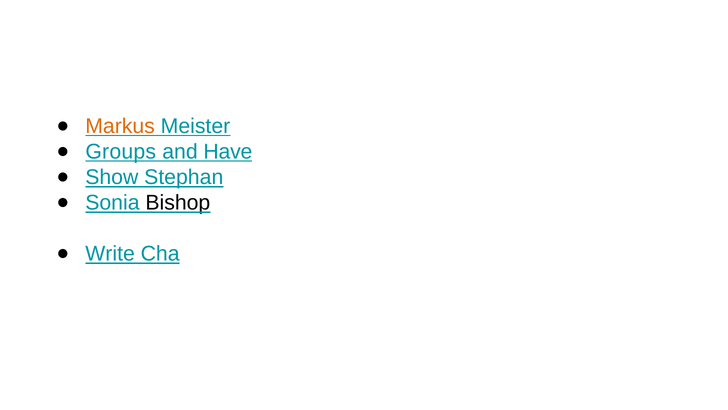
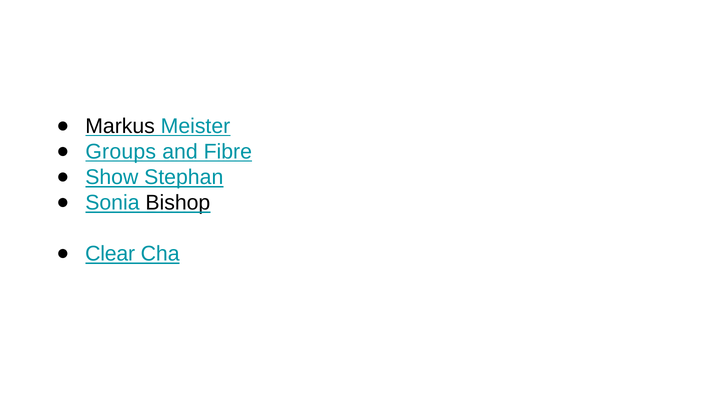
Markus colour: orange -> black (120, 126)
Have: Have -> Fibre (228, 152)
Write: Write -> Clear (110, 254)
